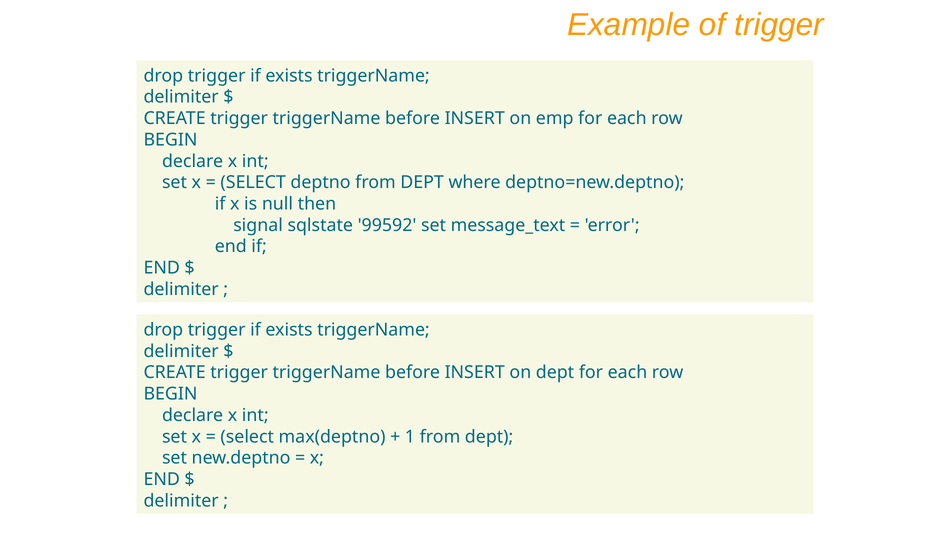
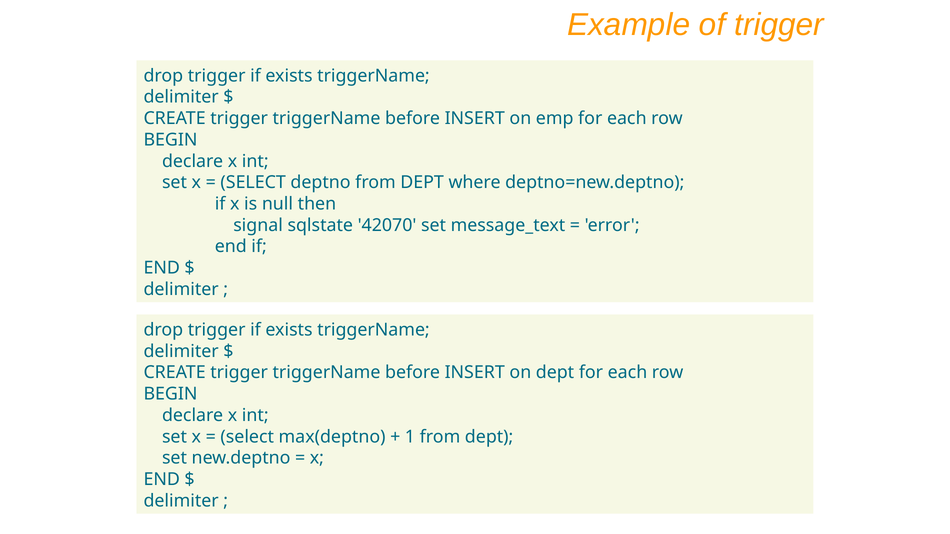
99592: 99592 -> 42070 (387, 225)
